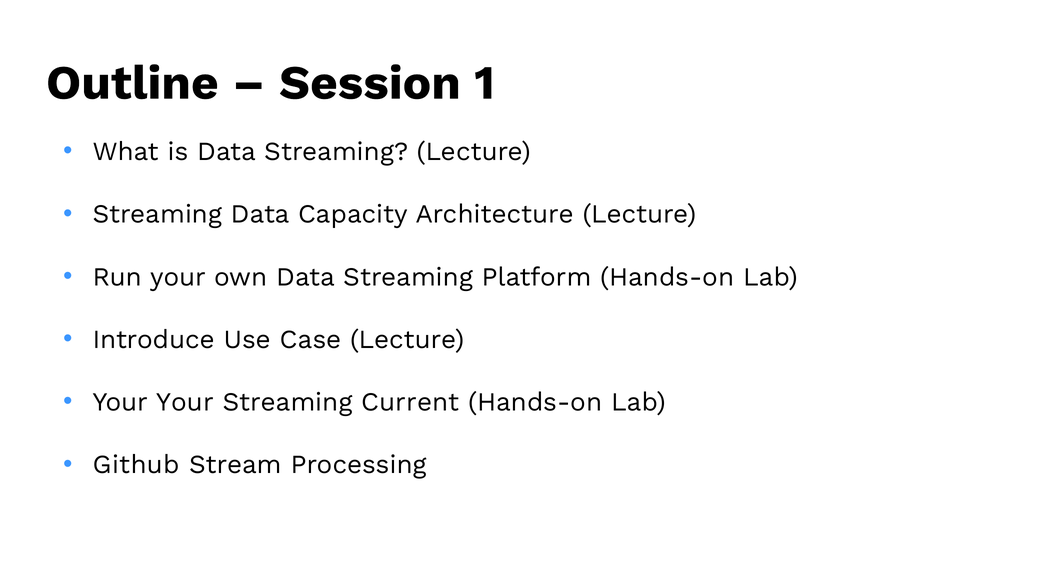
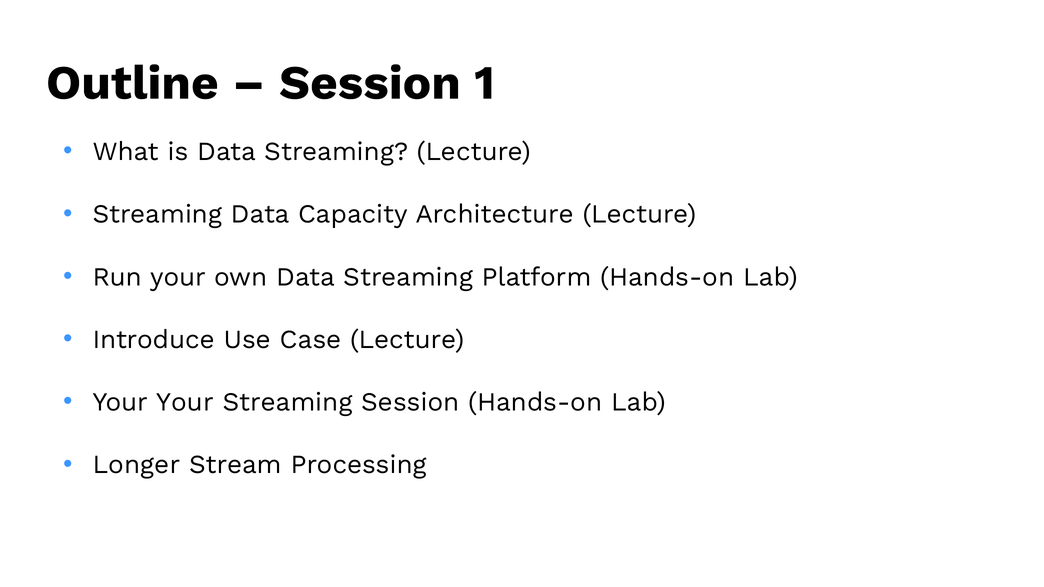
Streaming Current: Current -> Session (410, 402)
Github: Github -> Longer (136, 465)
